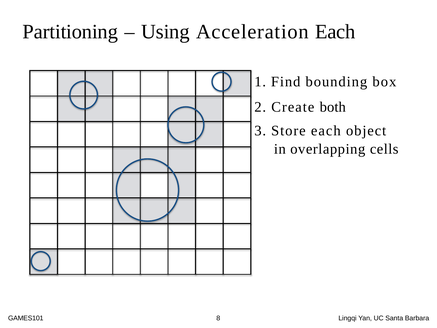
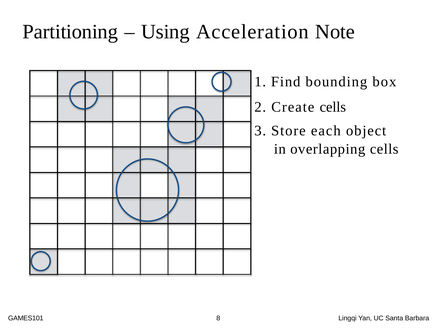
Acceleration Each: Each -> Note (335, 32)
Create both: both -> cells (333, 107)
